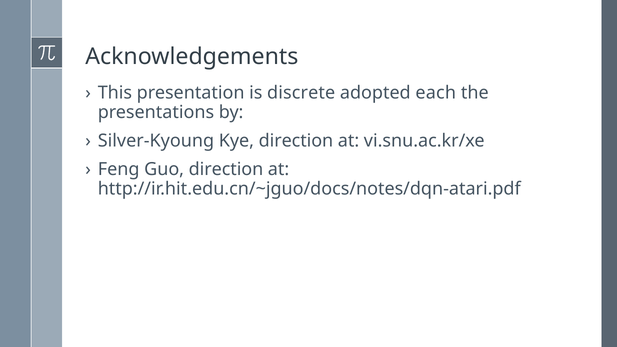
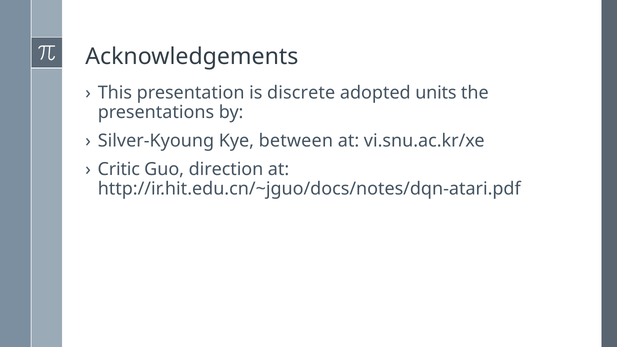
each: each -> units (436, 93)
Kye direction: direction -> between (296, 141)
Feng: Feng -> Critic (119, 169)
